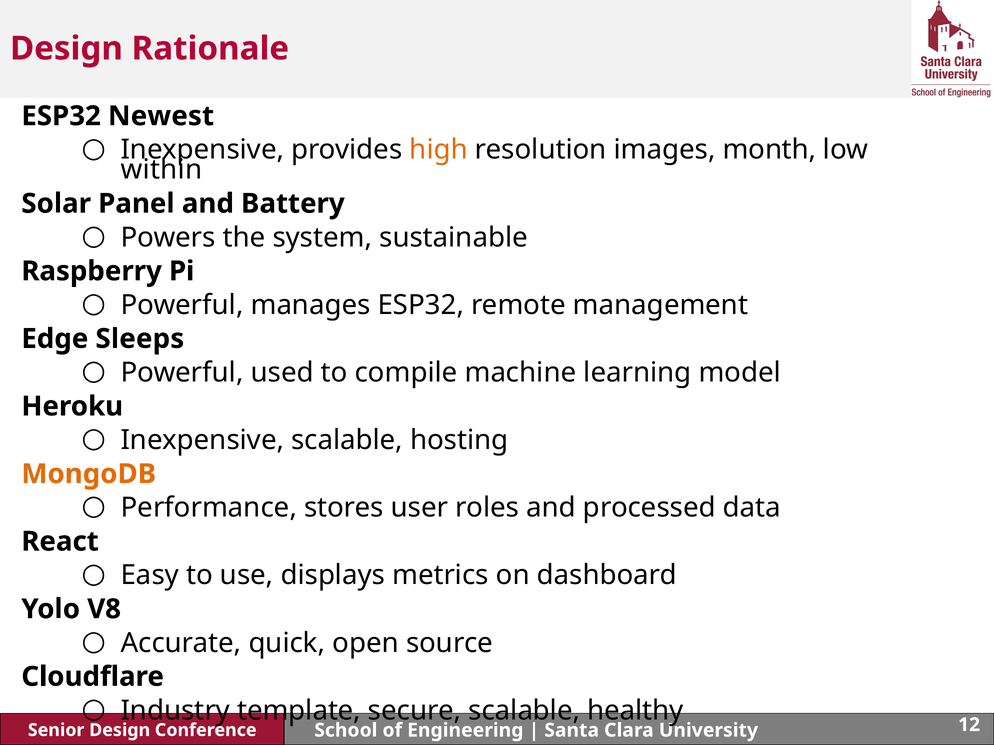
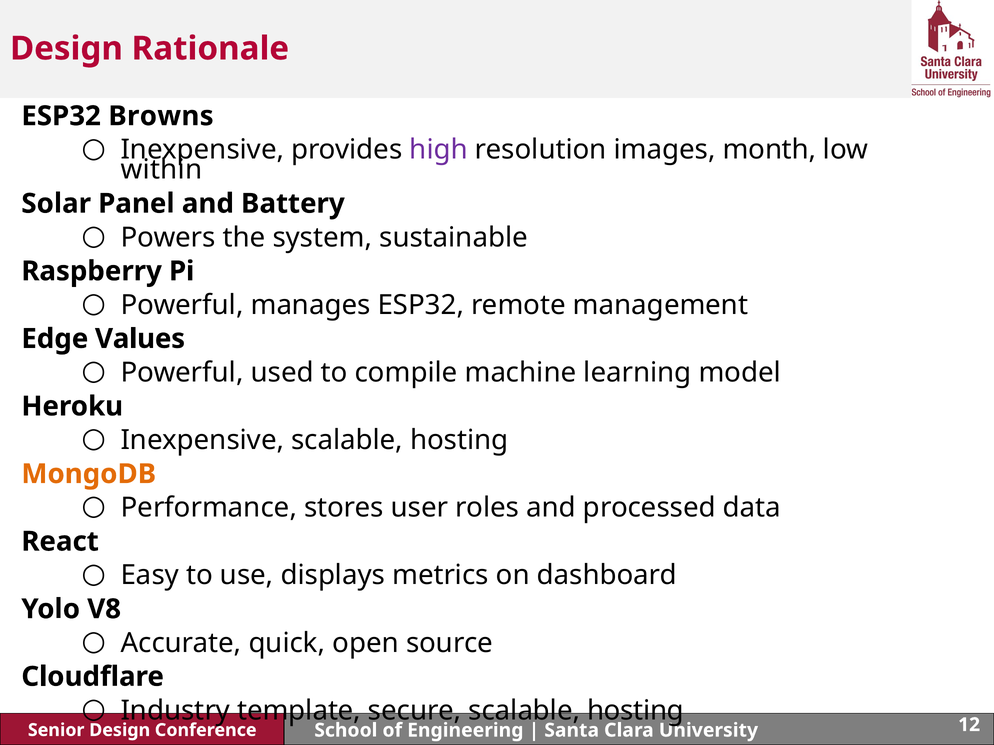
Newest: Newest -> Browns (161, 116)
high colour: orange -> purple (439, 150)
Sleeps: Sleeps -> Values (140, 339)
secure scalable healthy: healthy -> hosting (635, 711)
